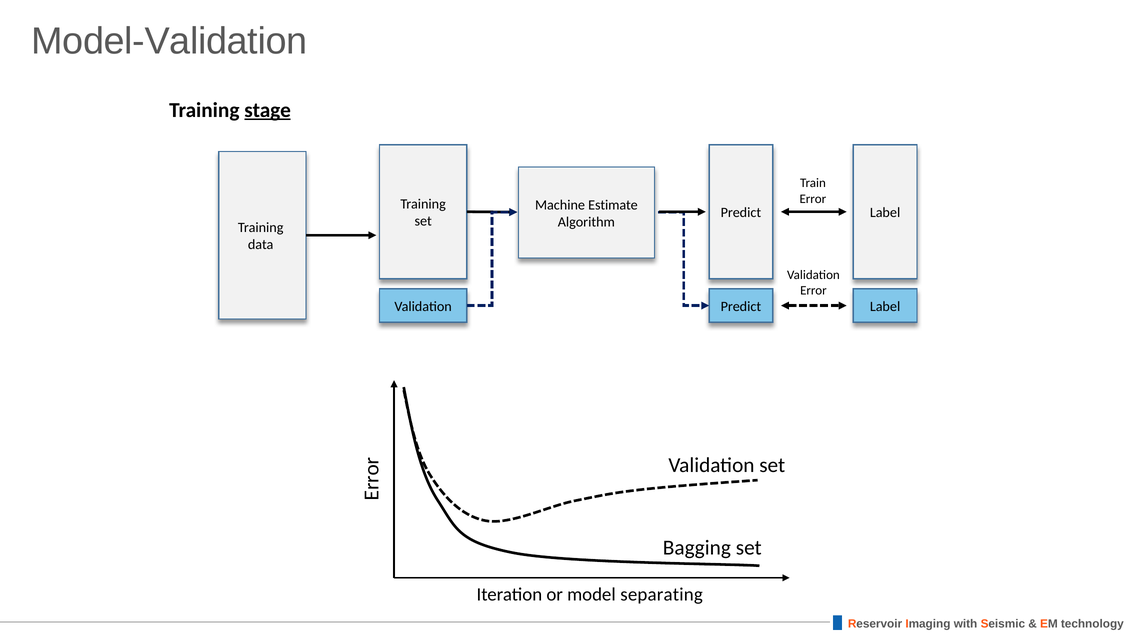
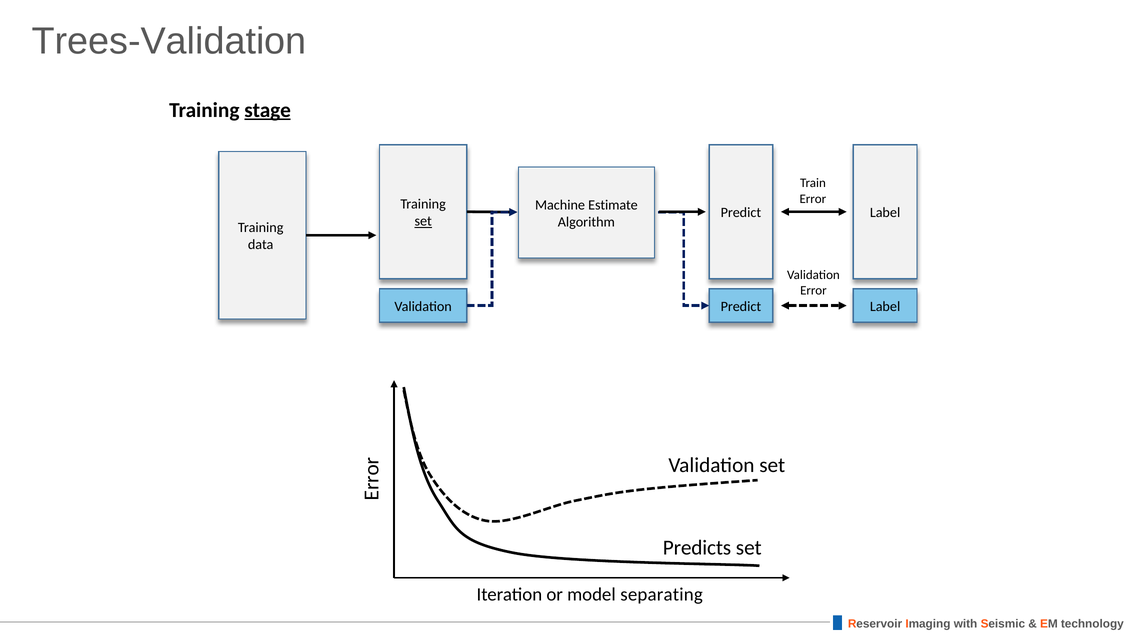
Model-Validation: Model-Validation -> Trees-Validation (169, 42)
set underline: none -> present (423, 221)
Bagging: Bagging -> Predicts (697, 548)
